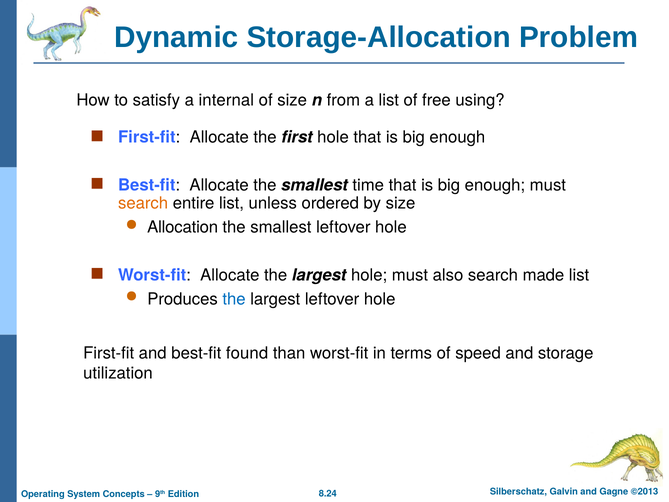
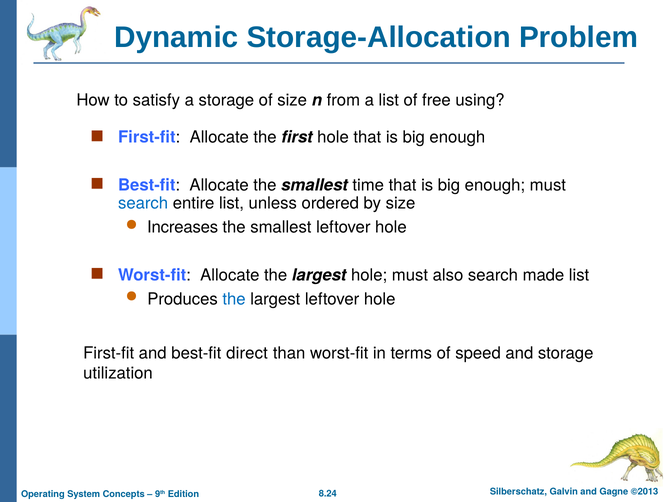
a internal: internal -> storage (226, 100)
search colour: orange -> blue (143, 203)
Allocation: Allocation -> Increases (183, 227)
found: found -> direct (247, 353)
